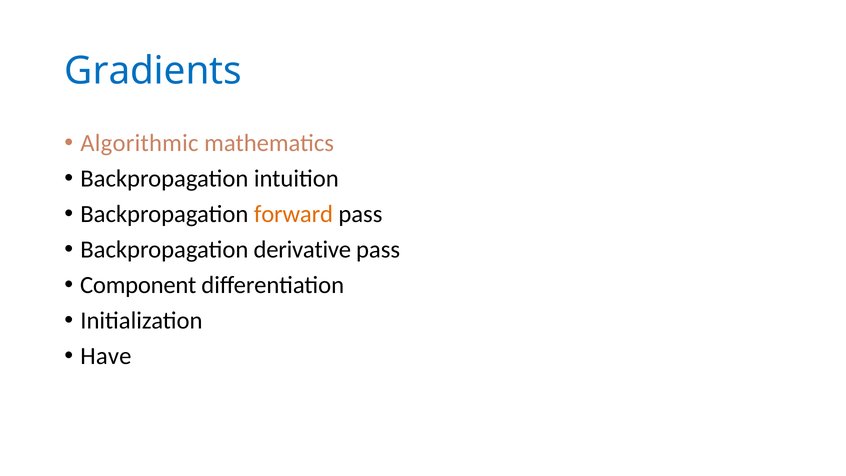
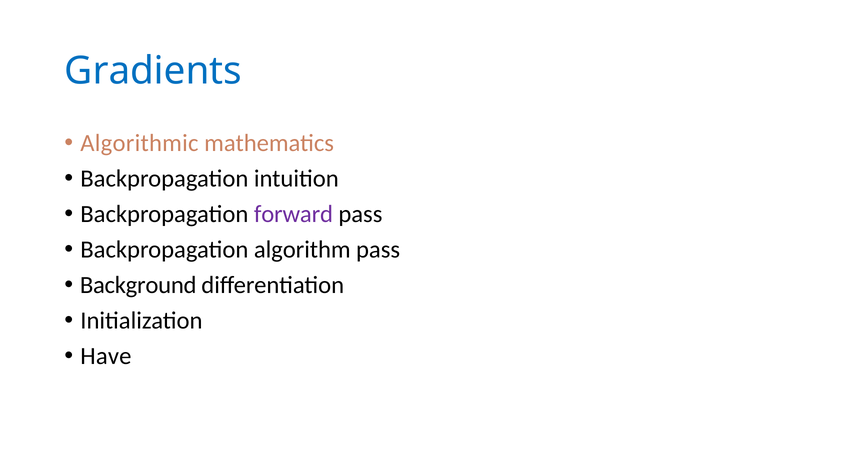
forward colour: orange -> purple (293, 214)
derivative: derivative -> algorithm (302, 249)
Component: Component -> Background (138, 285)
